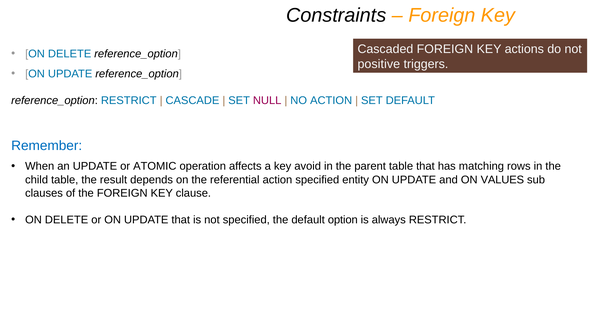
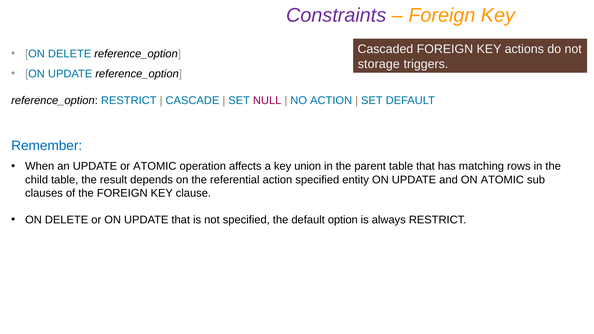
Constraints colour: black -> purple (336, 15)
positive: positive -> storage (379, 64)
avoid: avoid -> union (308, 166)
ON VALUES: VALUES -> ATOMIC (502, 180)
